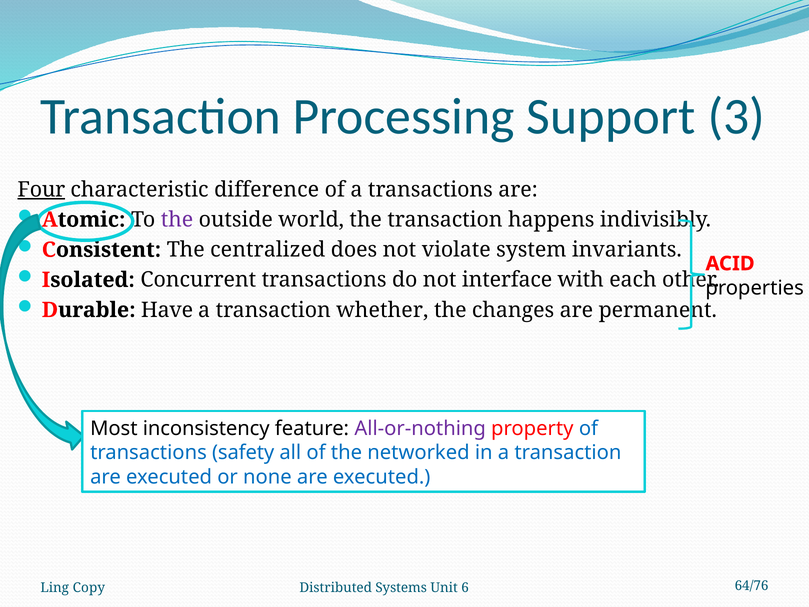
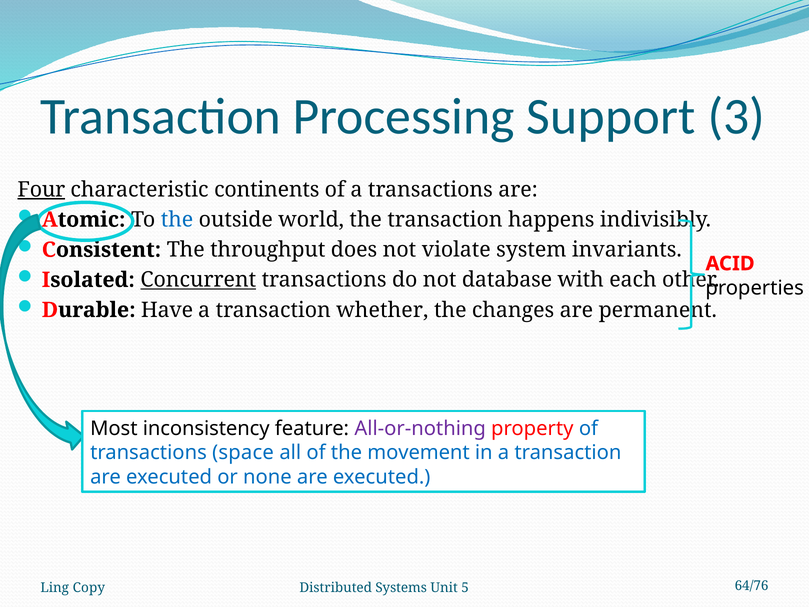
difference: difference -> continents (267, 190)
the colour: purple -> blue (177, 220)
centralized: centralized -> throughput (268, 250)
Concurrent underline: none -> present (198, 280)
interface: interface -> database (507, 280)
safety: safety -> space (243, 453)
networked: networked -> movement (419, 453)
6: 6 -> 5 (465, 587)
